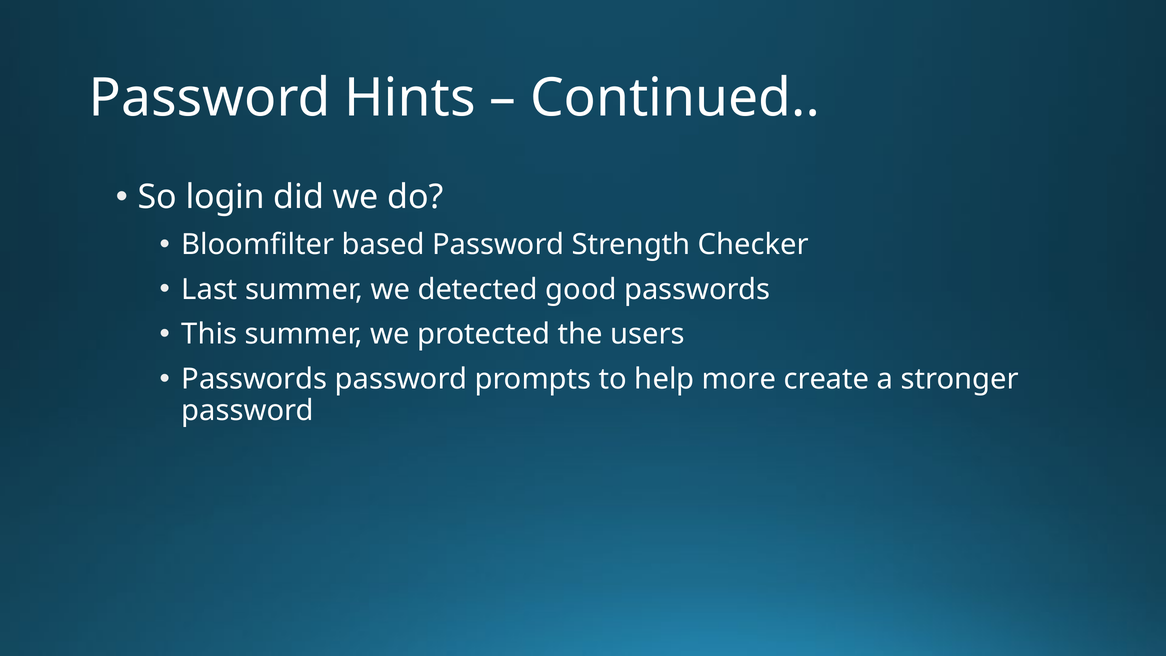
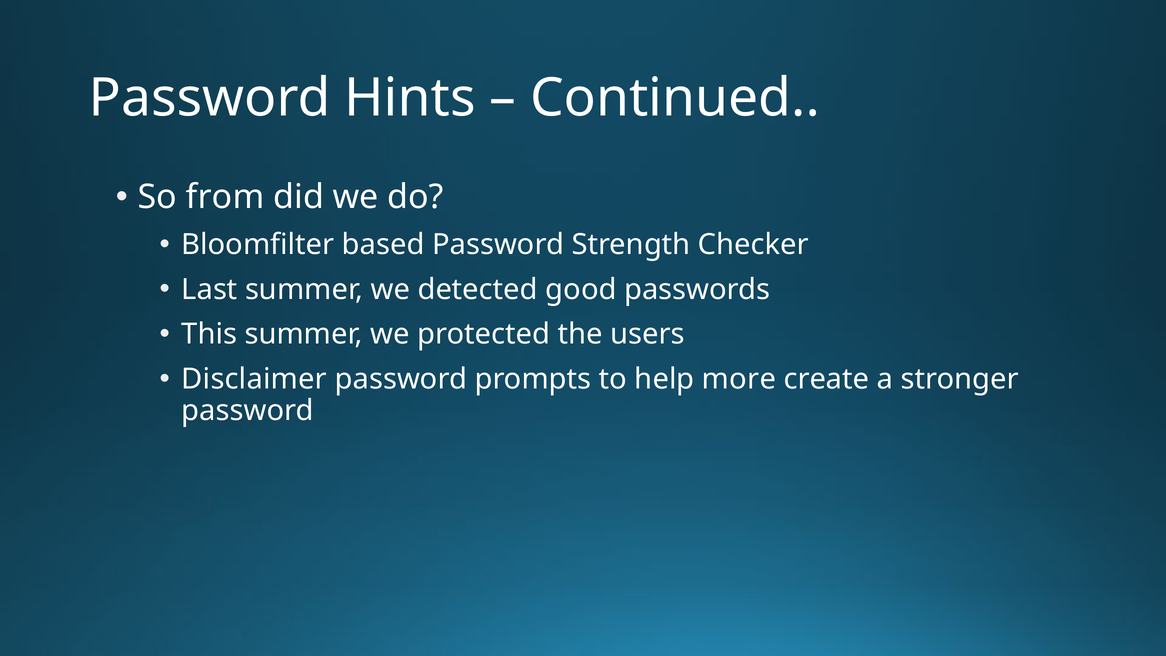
login: login -> from (225, 197)
Passwords: Passwords -> Disclaimer (254, 379)
